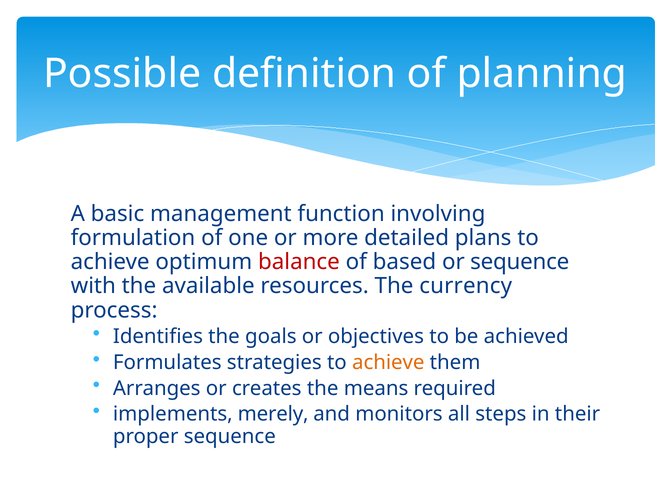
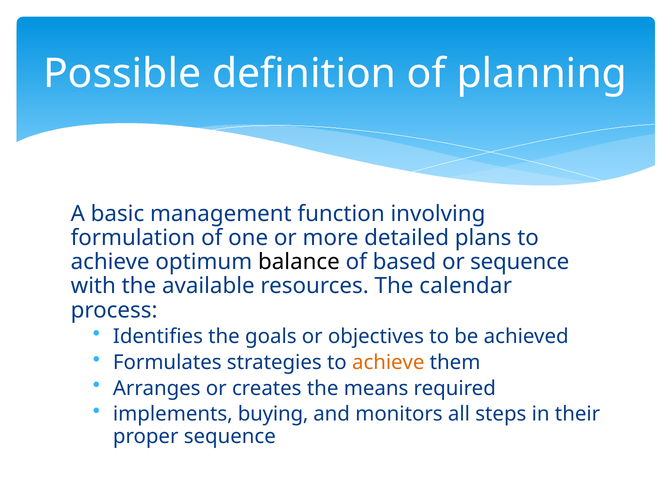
balance colour: red -> black (299, 262)
currency: currency -> calendar (466, 286)
merely: merely -> buying (273, 414)
